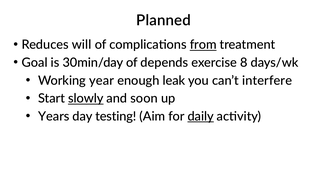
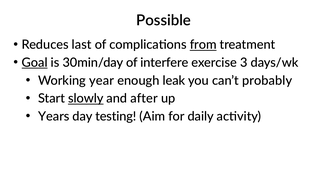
Planned: Planned -> Possible (164, 20)
will: will -> last (82, 45)
Goal underline: none -> present (35, 63)
depends: depends -> interfere (164, 63)
8: 8 -> 3 (244, 63)
interfere: interfere -> probably (267, 80)
soon: soon -> after (144, 98)
daily underline: present -> none (201, 116)
